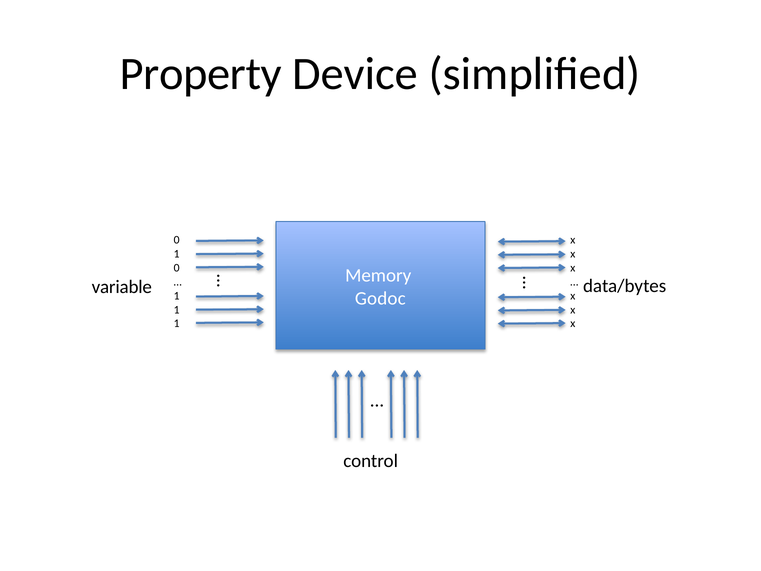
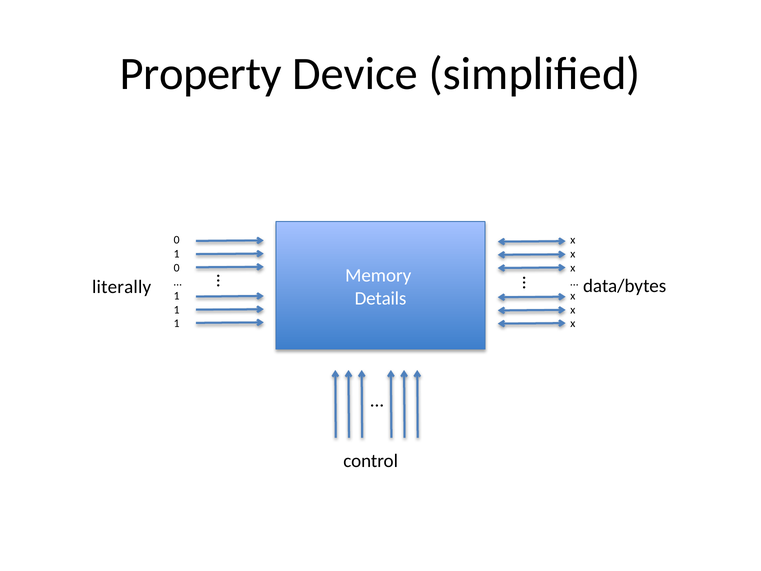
variable: variable -> literally (122, 287)
Godoc: Godoc -> Details (381, 298)
